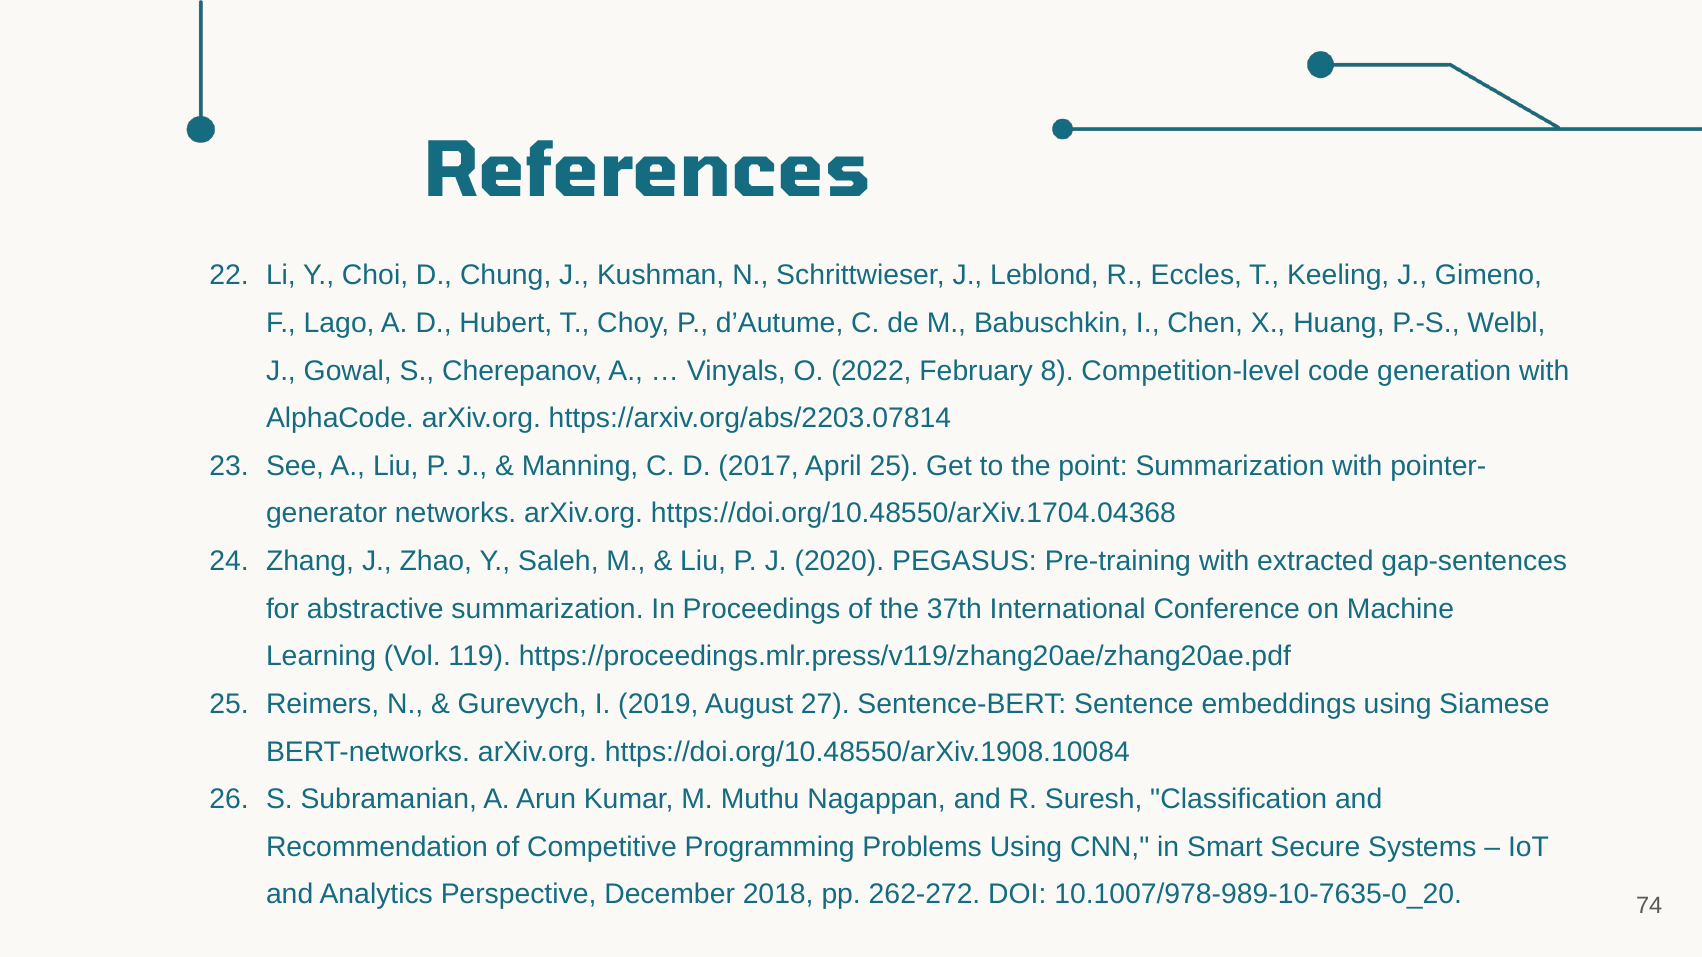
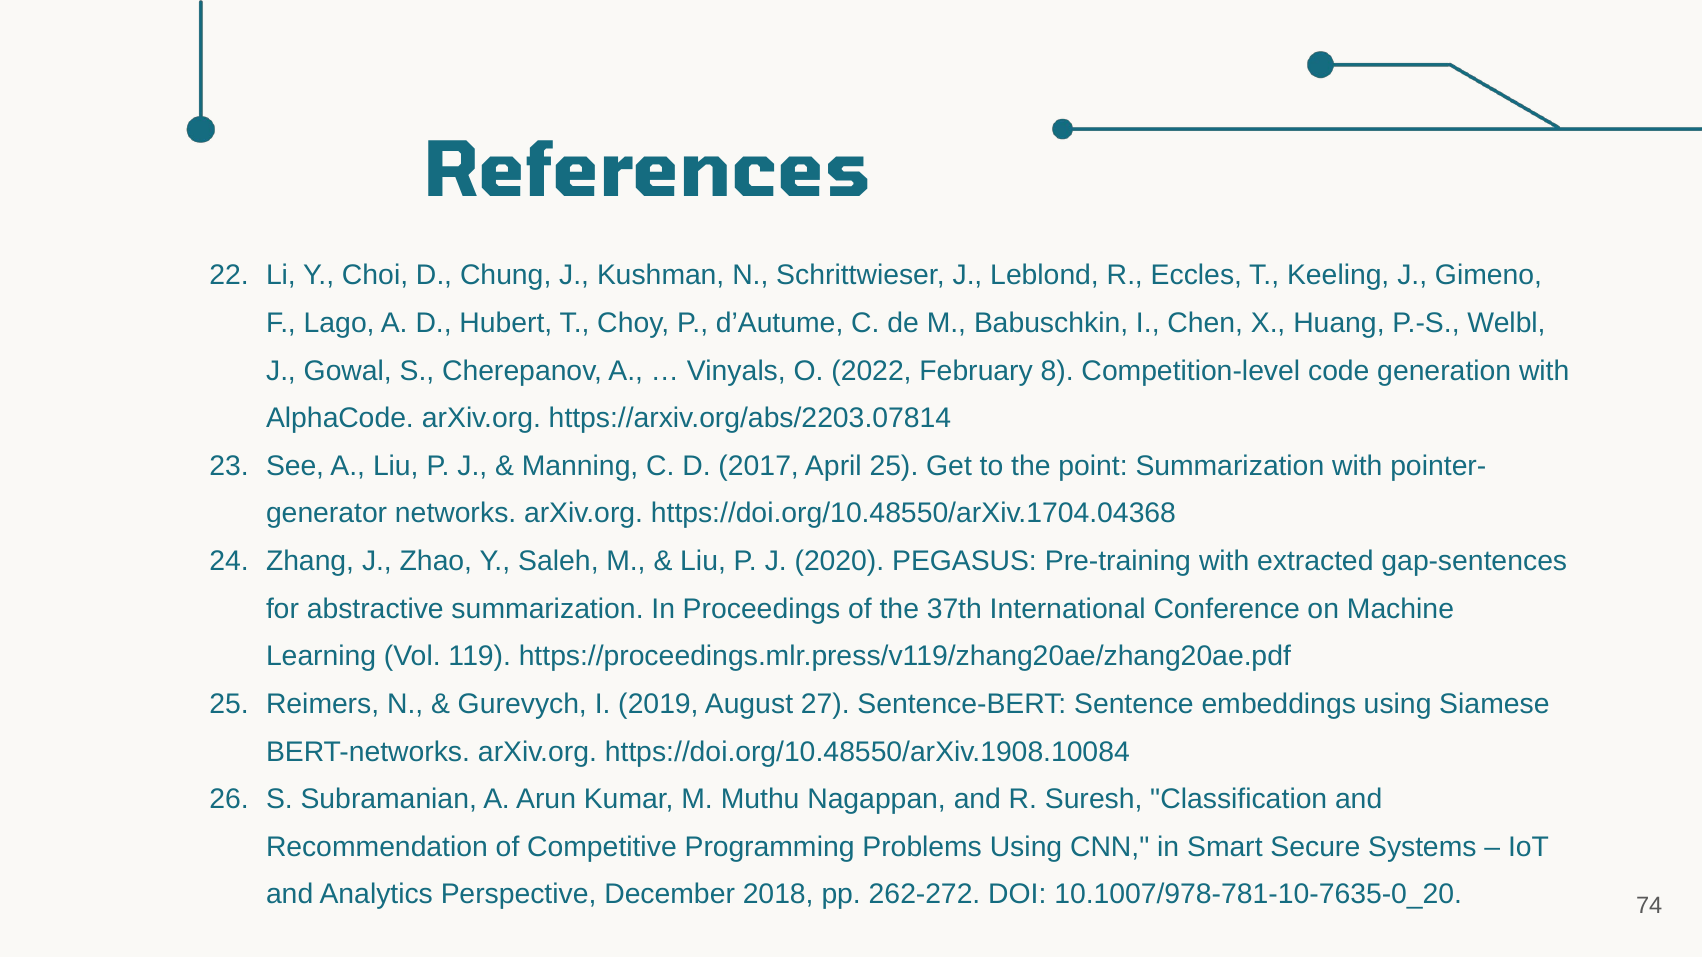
10.1007/978-989-10-7635-0_20: 10.1007/978-989-10-7635-0_20 -> 10.1007/978-781-10-7635-0_20 (1258, 895)
